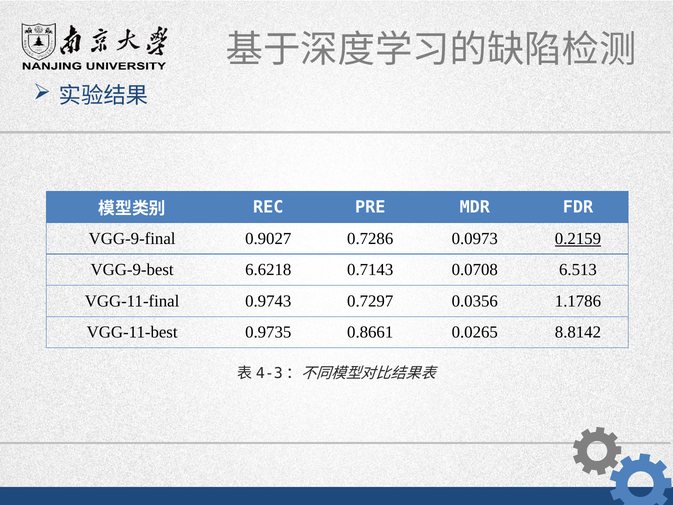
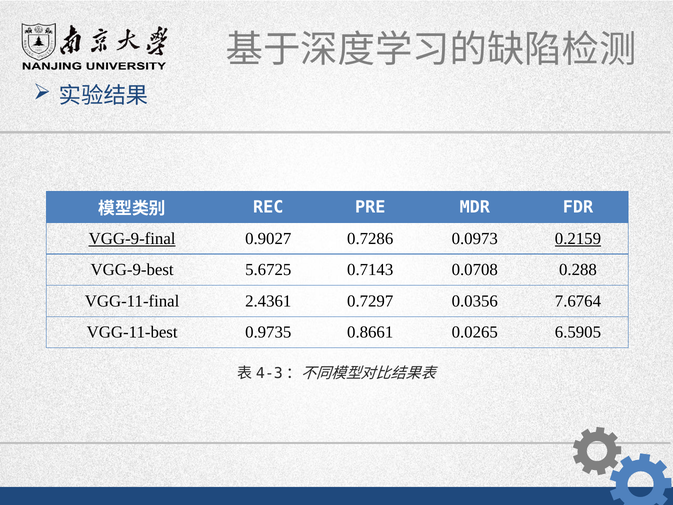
VGG-9-final underline: none -> present (132, 238)
6.6218: 6.6218 -> 5.6725 (268, 270)
6.513: 6.513 -> 0.288 (578, 270)
0.9743: 0.9743 -> 2.4361 (268, 301)
1.1786: 1.1786 -> 7.6764 (578, 301)
8.8142: 8.8142 -> 6.5905 (578, 332)
